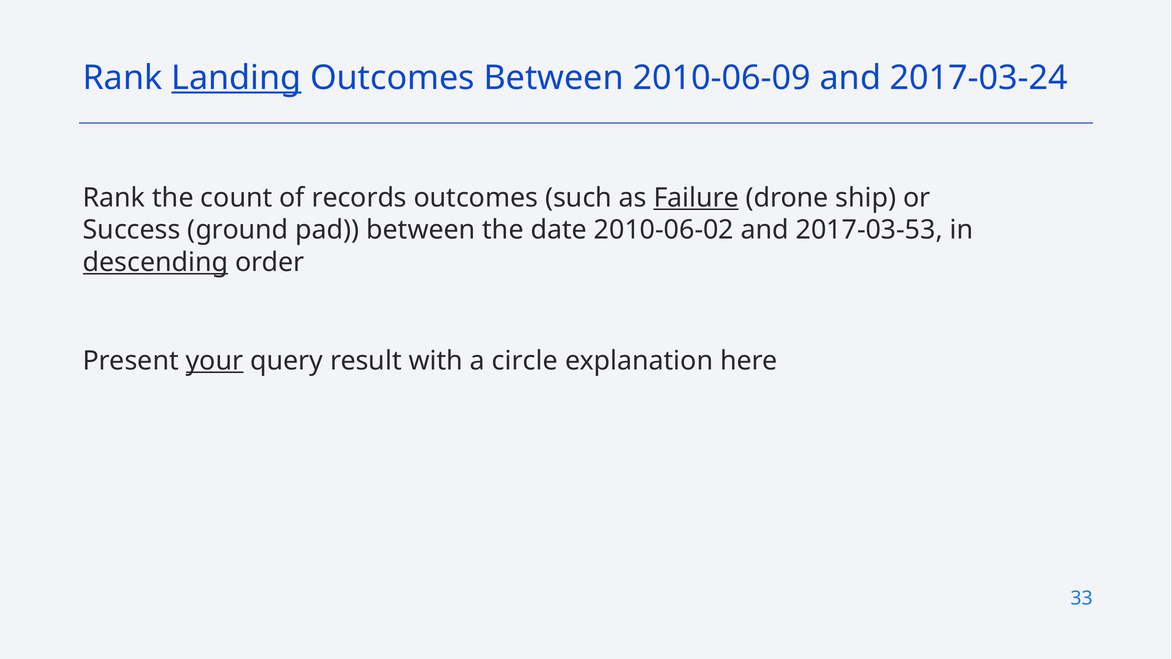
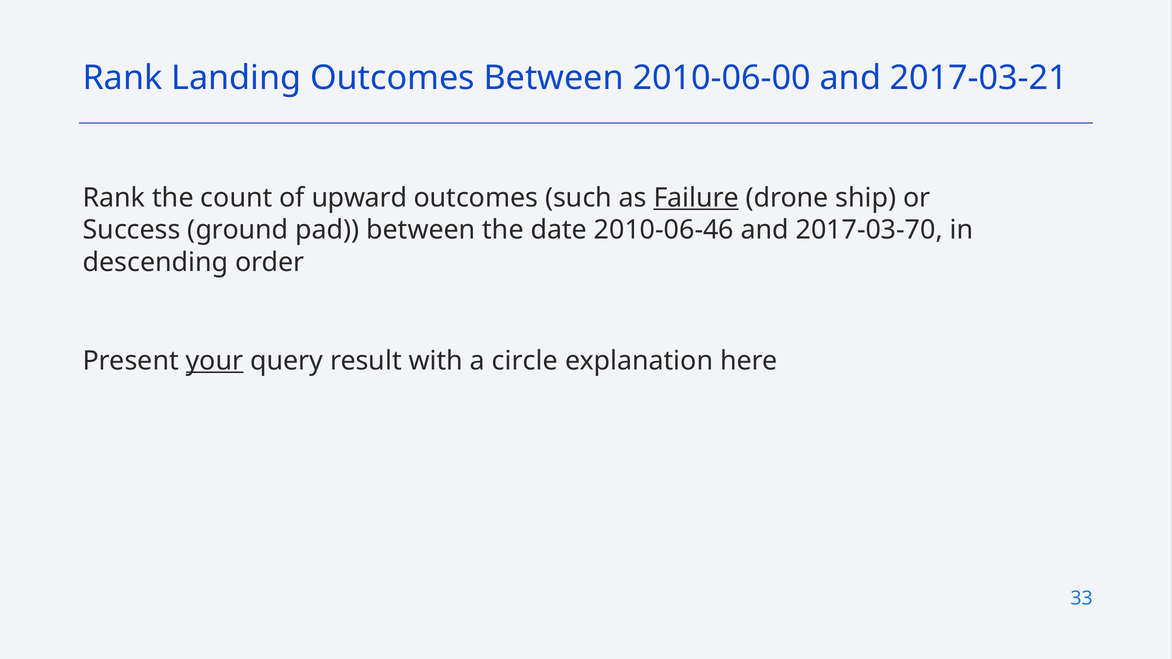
Landing underline: present -> none (236, 78)
2010-06-09: 2010-06-09 -> 2010-06-00 (722, 78)
2017-03-24: 2017-03-24 -> 2017-03-21 (979, 78)
records: records -> upward (359, 198)
2010-06-02: 2010-06-02 -> 2010-06-46 (664, 230)
2017-03-53: 2017-03-53 -> 2017-03-70 (869, 230)
descending underline: present -> none (156, 262)
